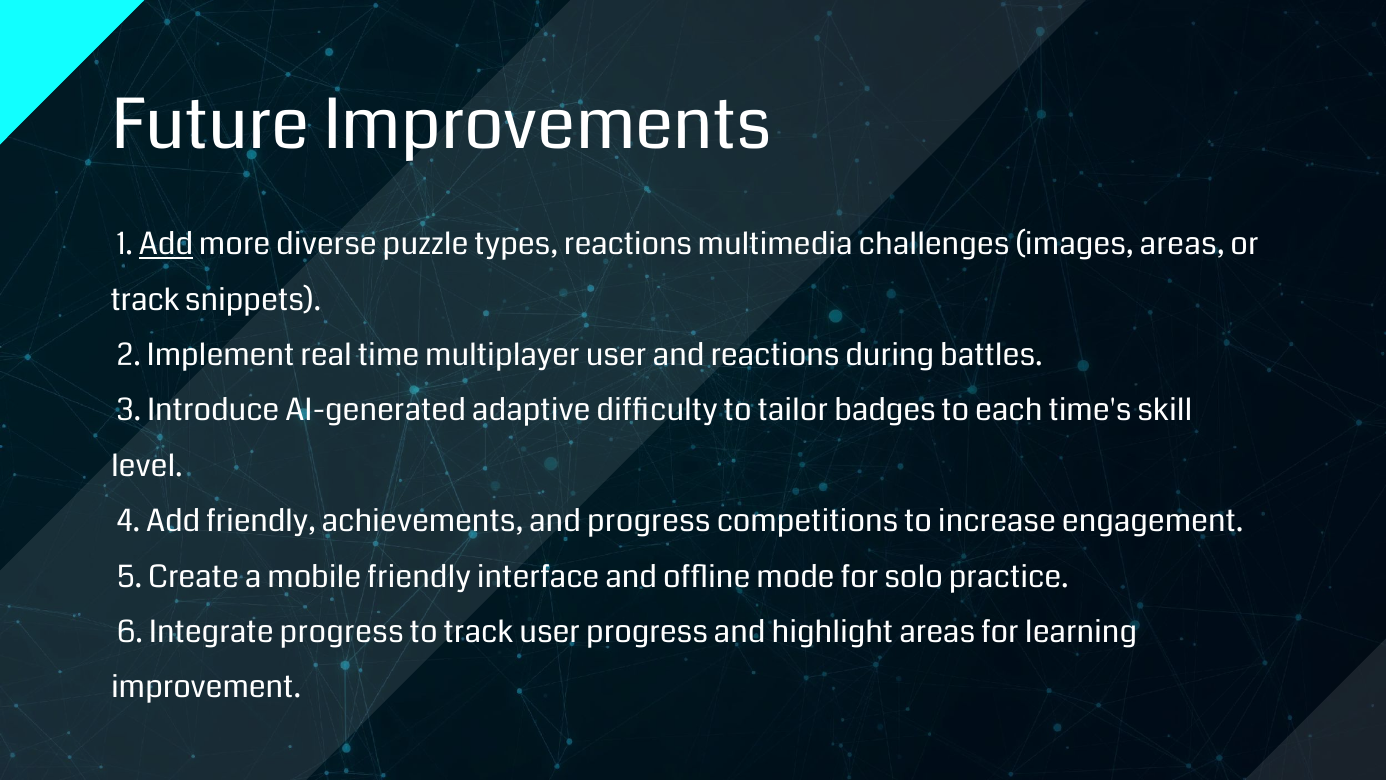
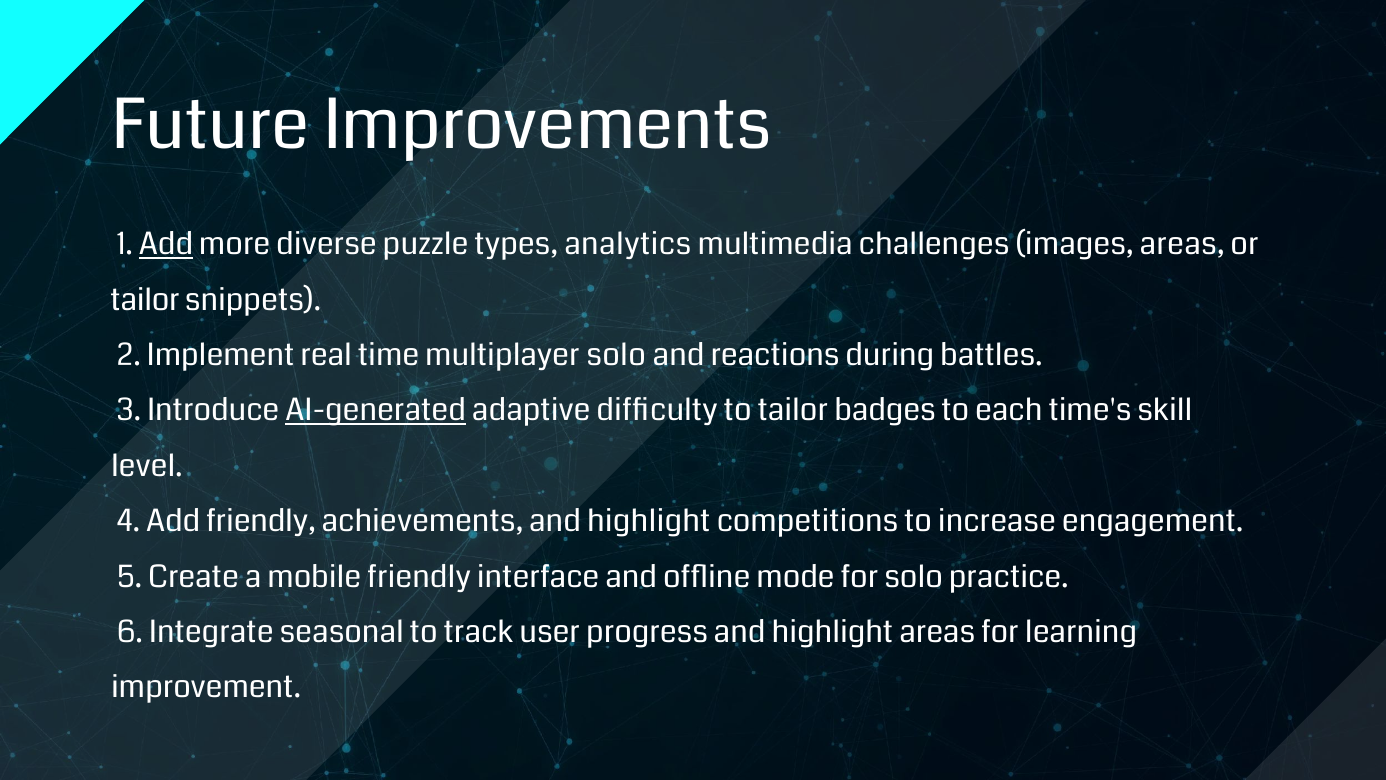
types reactions: reactions -> analytics (628, 244)
track: track -> tailor (145, 300)
multiplayer user: user -> solo (616, 355)
AI-generated underline: none -> present (376, 411)
achievements and progress: progress -> highlight (649, 521)
Integrate progress: progress -> seasonal (342, 632)
